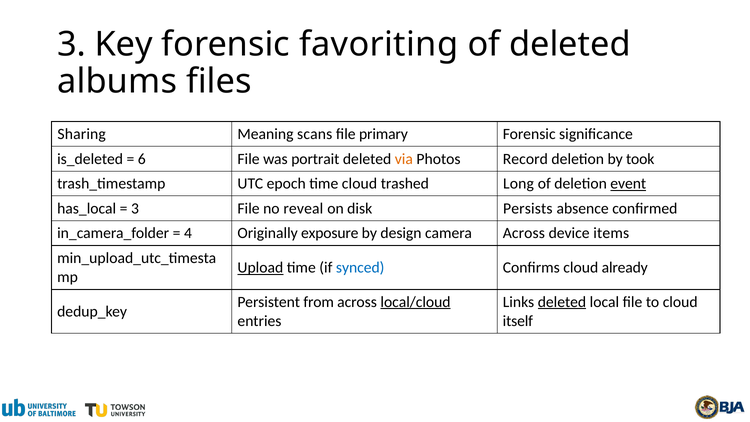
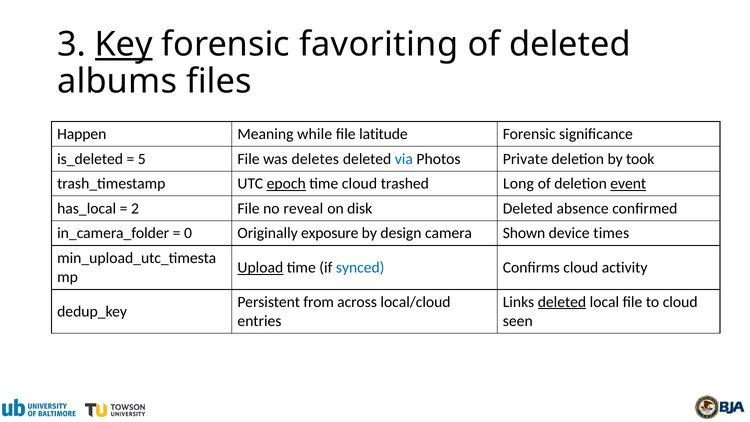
Key underline: none -> present (124, 44)
Sharing: Sharing -> Happen (82, 134)
scans: scans -> while (315, 134)
primary: primary -> latitude (383, 134)
6: 6 -> 5 (142, 159)
portrait: portrait -> deletes (315, 159)
via colour: orange -> blue (404, 159)
Record: Record -> Private (525, 159)
epoch underline: none -> present (286, 184)
3: 3 -> 2 (135, 208)
disk Persists: Persists -> Deleted (528, 208)
4: 4 -> 0 (188, 233)
camera Across: Across -> Shown (524, 233)
items: items -> times (611, 233)
already: already -> activity (625, 268)
local/cloud underline: present -> none (416, 302)
itself: itself -> seen (518, 321)
